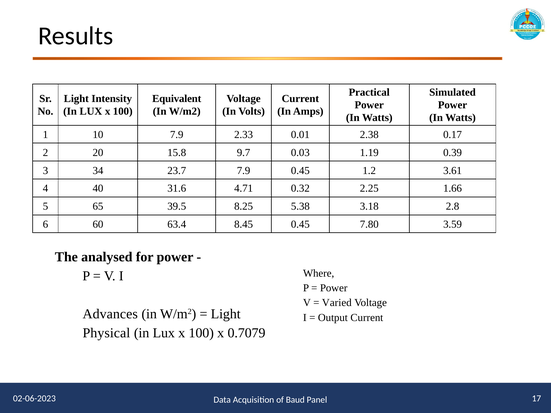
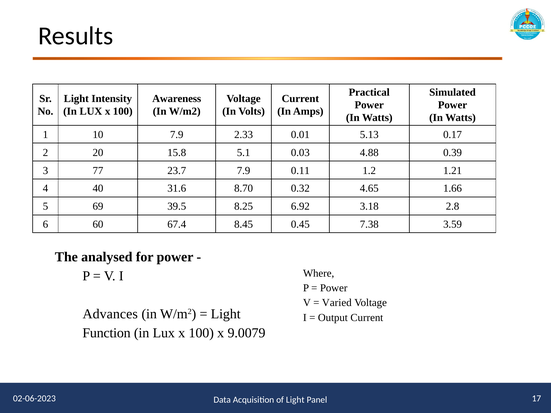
Equivalent: Equivalent -> Awareness (177, 99)
2.38: 2.38 -> 5.13 (369, 135)
9.7: 9.7 -> 5.1 (244, 153)
1.19: 1.19 -> 4.88 (369, 153)
34: 34 -> 77 (98, 171)
7.9 0.45: 0.45 -> 0.11 (300, 171)
3.61: 3.61 -> 1.21 (453, 171)
4.71: 4.71 -> 8.70 (244, 189)
2.25: 2.25 -> 4.65 (369, 189)
65: 65 -> 69 (98, 207)
5.38: 5.38 -> 6.92 (300, 207)
63.4: 63.4 -> 67.4 (177, 224)
7.80: 7.80 -> 7.38 (369, 224)
Physical: Physical -> Function (107, 333)
0.7079: 0.7079 -> 9.0079 (247, 333)
of Baud: Baud -> Light (295, 400)
